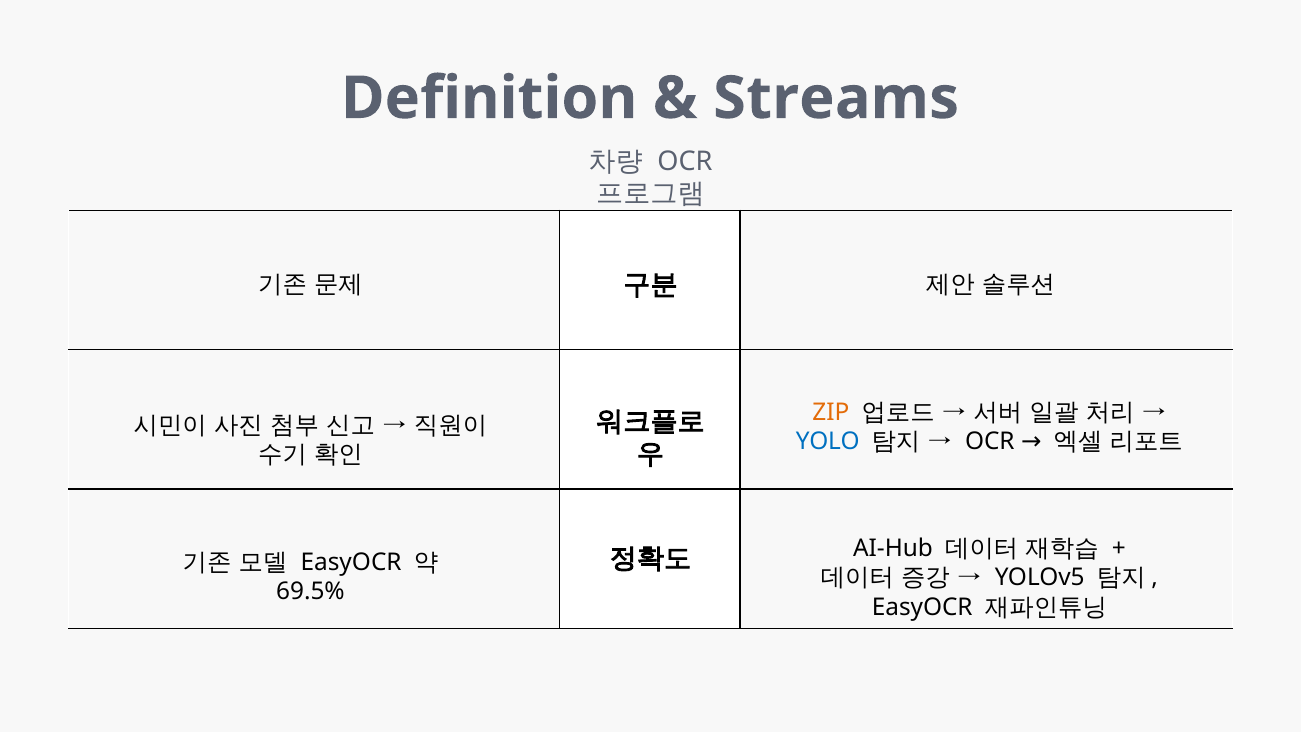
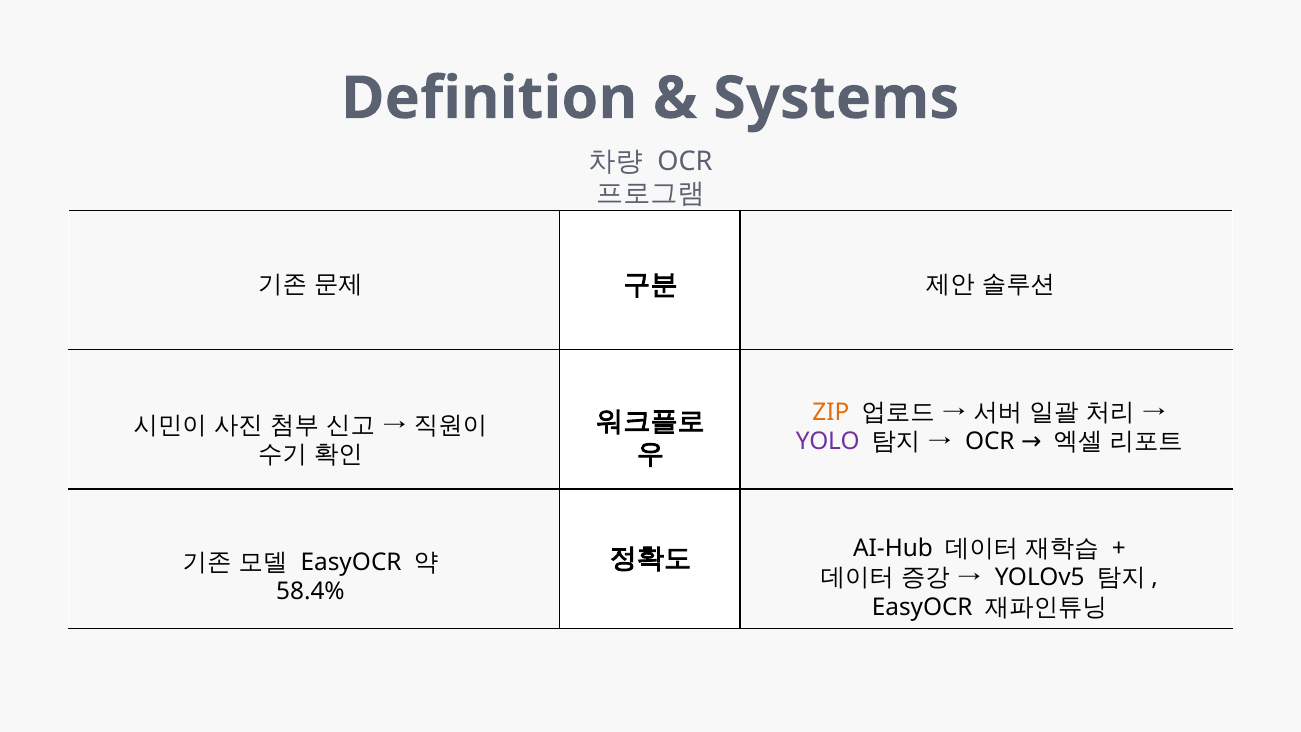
Streams: Streams -> Systems (836, 98)
YOLO colour: blue -> purple (828, 441)
69.5%: 69.5% -> 58.4% (310, 591)
